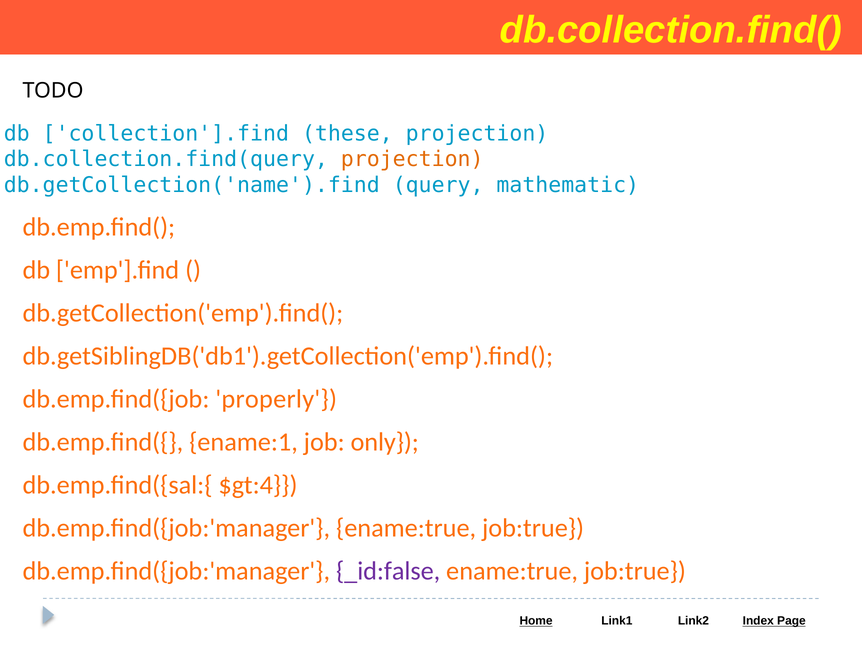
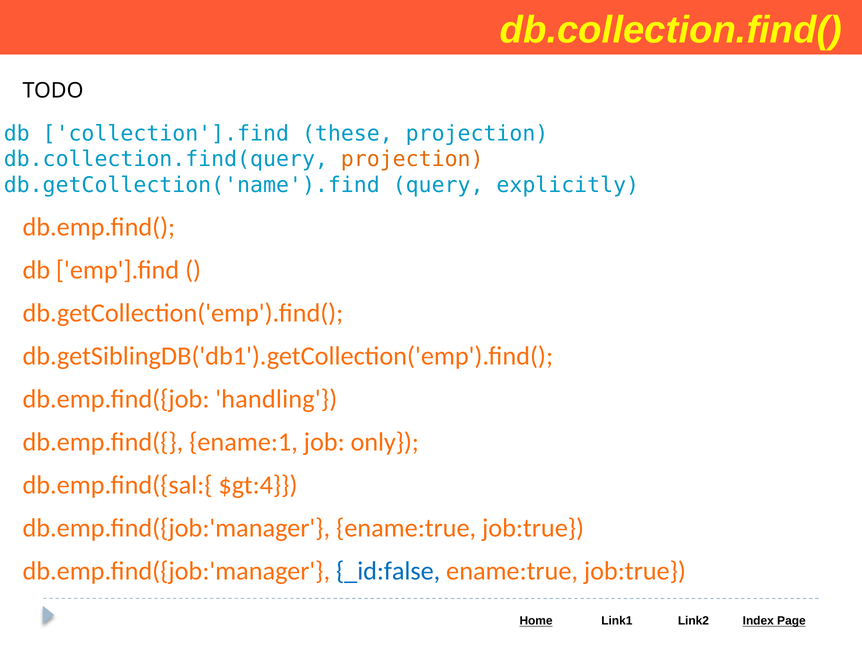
mathematic: mathematic -> explicitly (568, 185)
properly: properly -> handling (276, 399)
_id:false colour: purple -> blue (388, 572)
